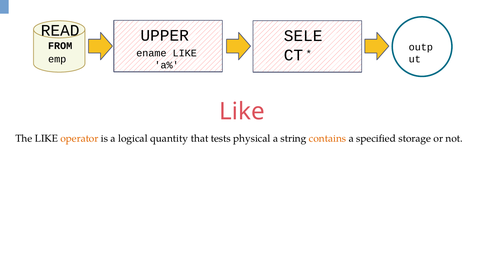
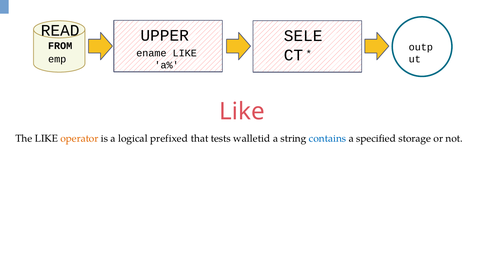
quantity: quantity -> prefixed (169, 139)
physical: physical -> walletid (252, 139)
contains colour: orange -> blue (328, 139)
